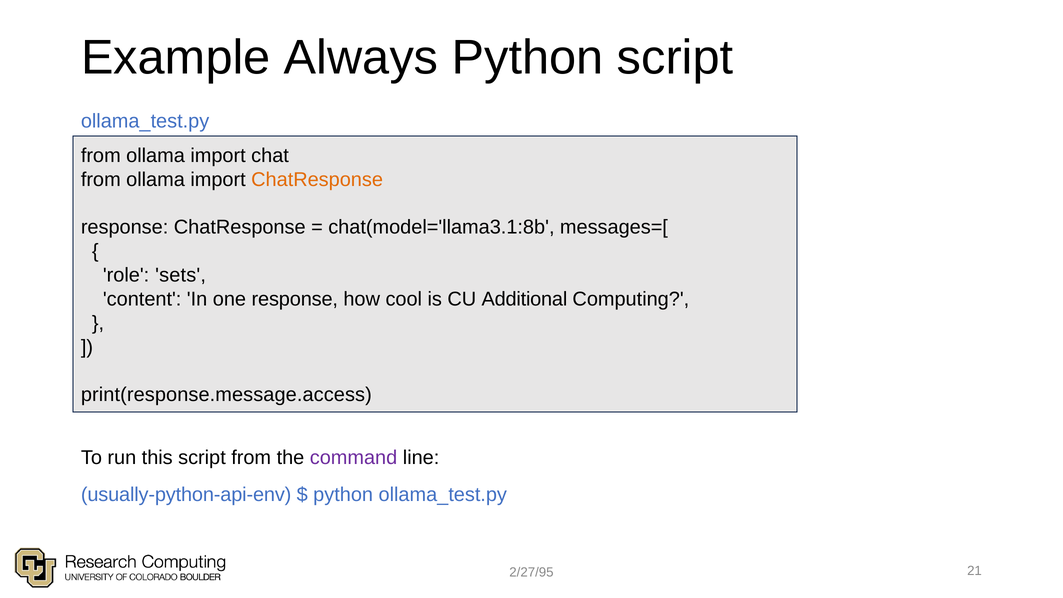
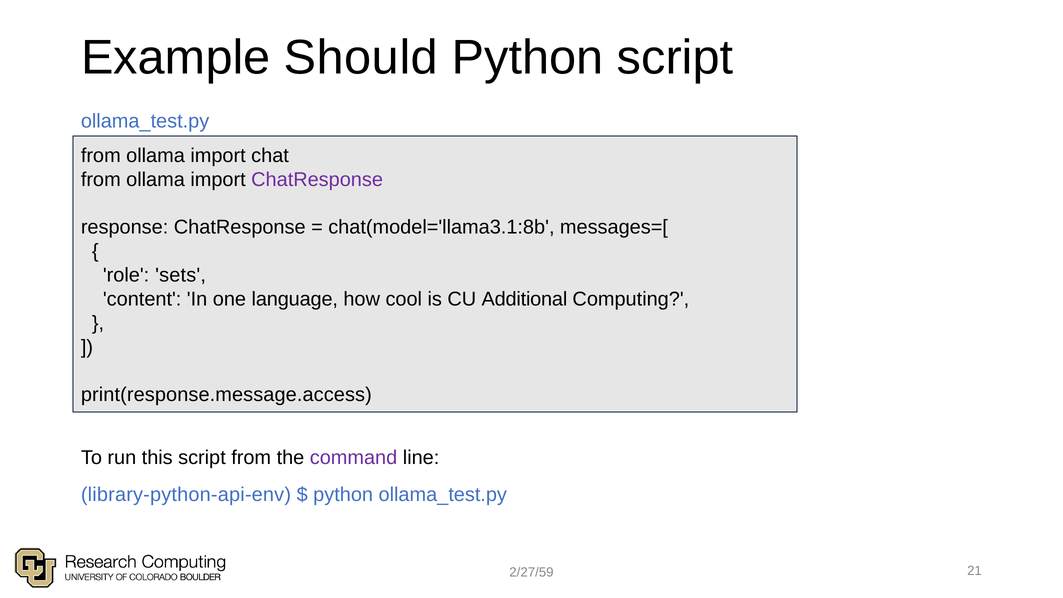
Always: Always -> Should (361, 57)
ChatResponse colour: orange -> purple (317, 180)
one response: response -> language (295, 299)
usually-python-api-env: usually-python-api-env -> library-python-api-env (186, 495)
2/27/95: 2/27/95 -> 2/27/59 (531, 572)
